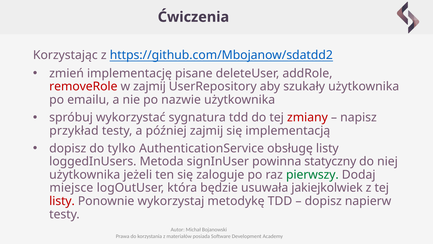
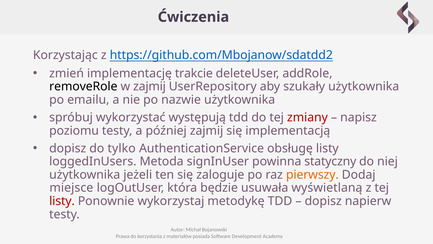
pisane: pisane -> trakcie (194, 73)
removeRole colour: red -> black (83, 86)
sygnatura: sygnatura -> występują (197, 117)
przykład: przykład -> poziomu (74, 130)
pierwszy colour: green -> orange (312, 174)
jakiejkolwiek: jakiejkolwiek -> wyświetlaną (327, 188)
